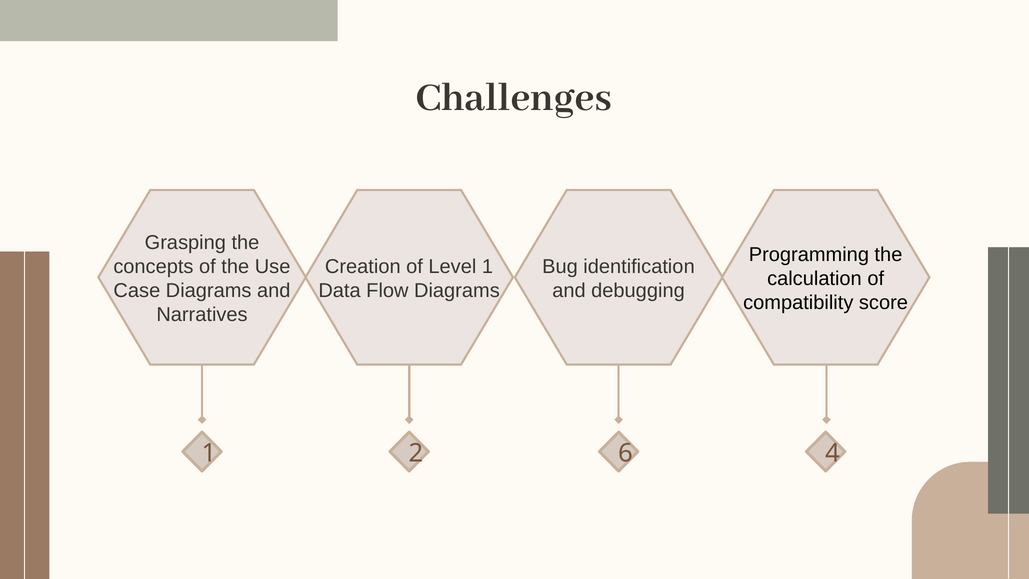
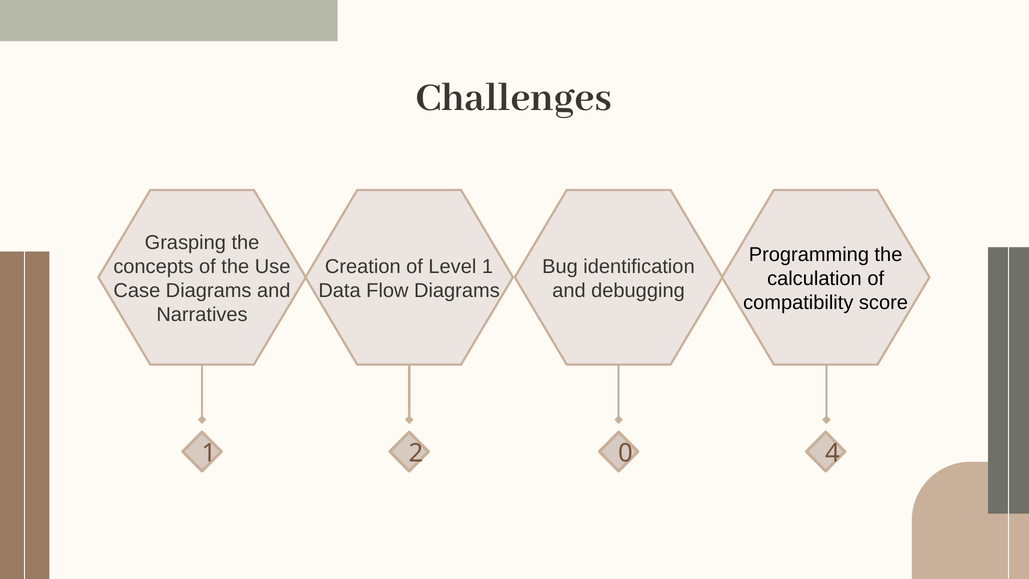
6: 6 -> 0 (625, 453)
